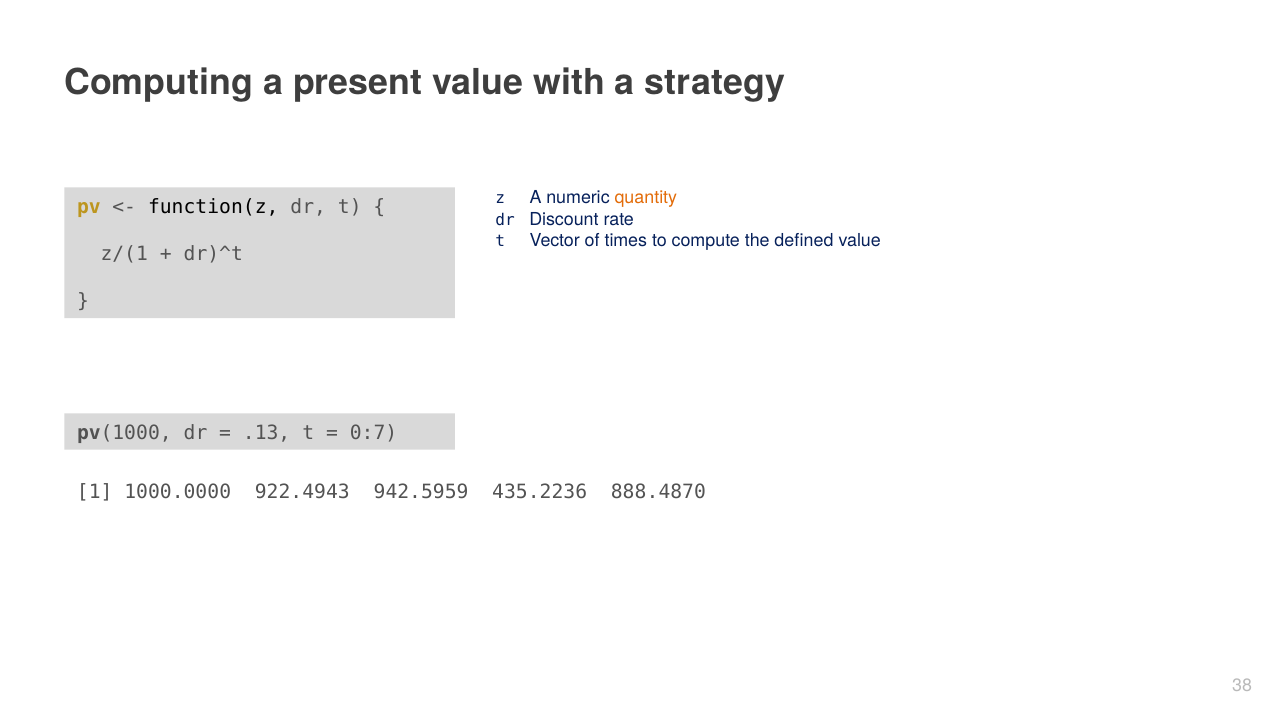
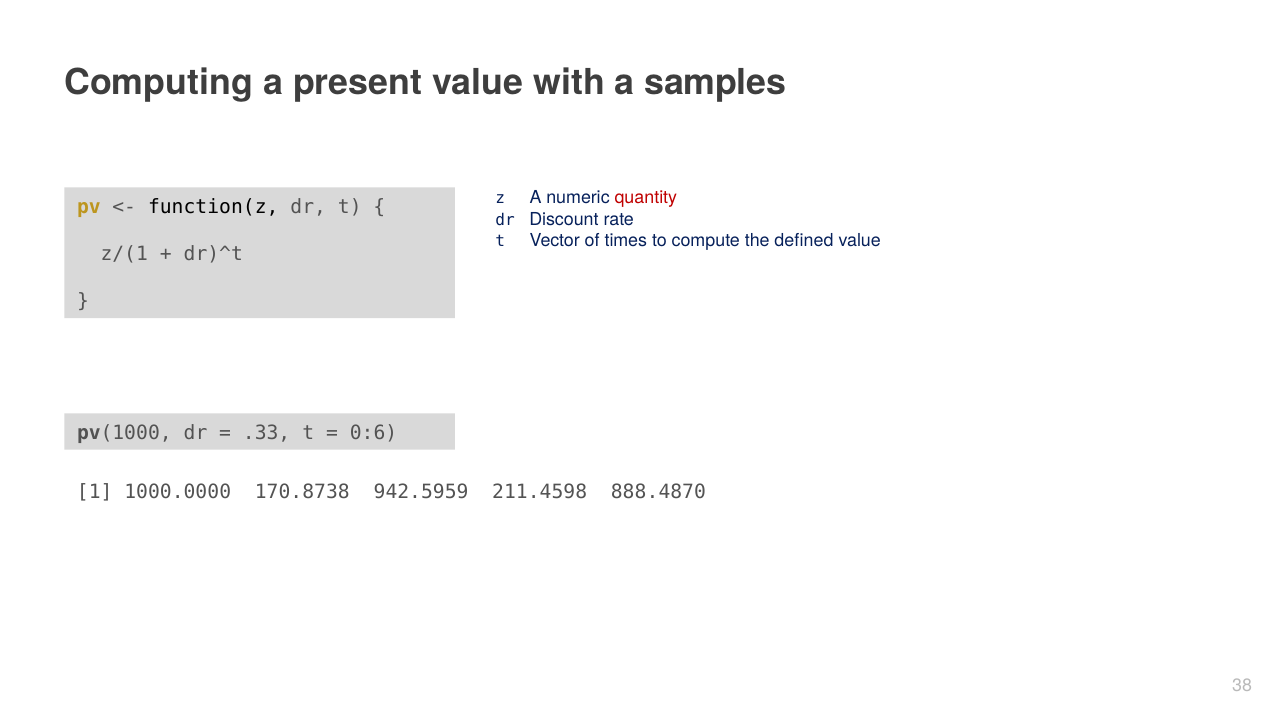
strategy: strategy -> samples (715, 83)
quantity colour: orange -> red (646, 198)
.13: .13 -> .33 (267, 433)
0:7: 0:7 -> 0:6 (374, 433)
922.4943: 922.4943 -> 170.8738 (302, 492)
435.2236: 435.2236 -> 211.4598 (540, 492)
